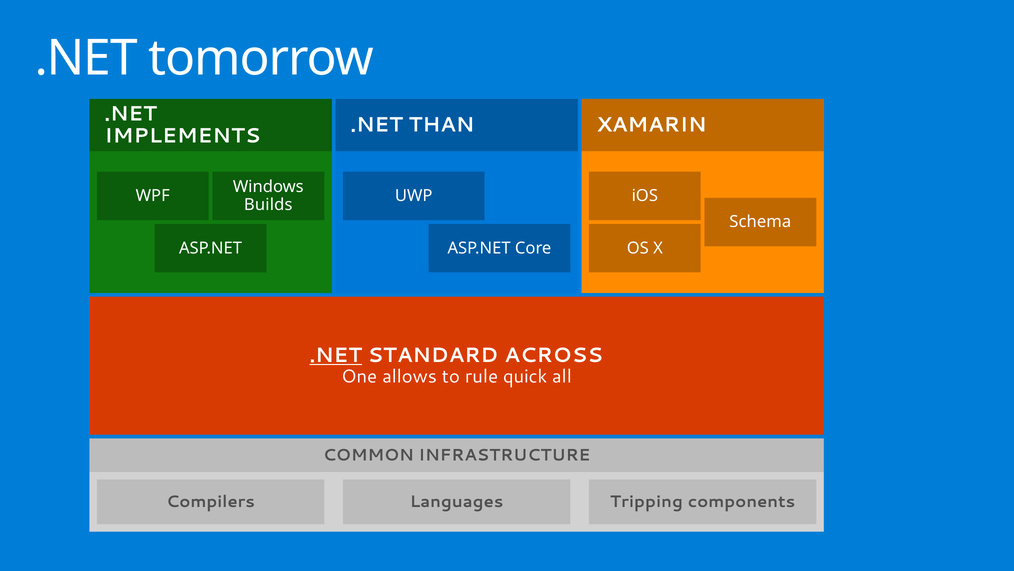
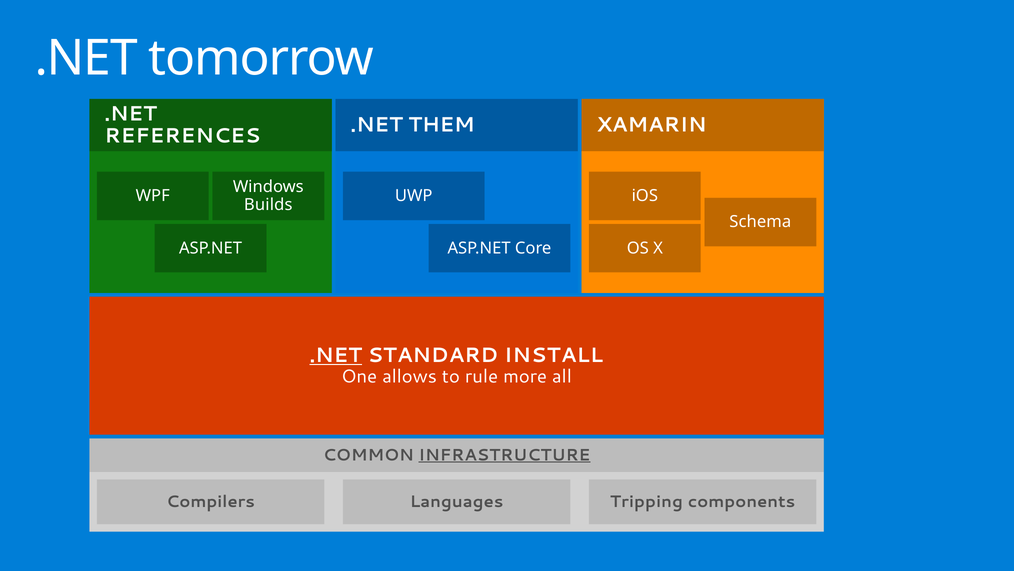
THAN: THAN -> THEM (441, 125)
IMPLEMENTS: IMPLEMENTS -> REFERENCES (182, 136)
ACROSS: ACROSS -> INSTALL (554, 355)
quick: quick -> more (525, 376)
INFRASTRUCTURE underline: none -> present (504, 455)
